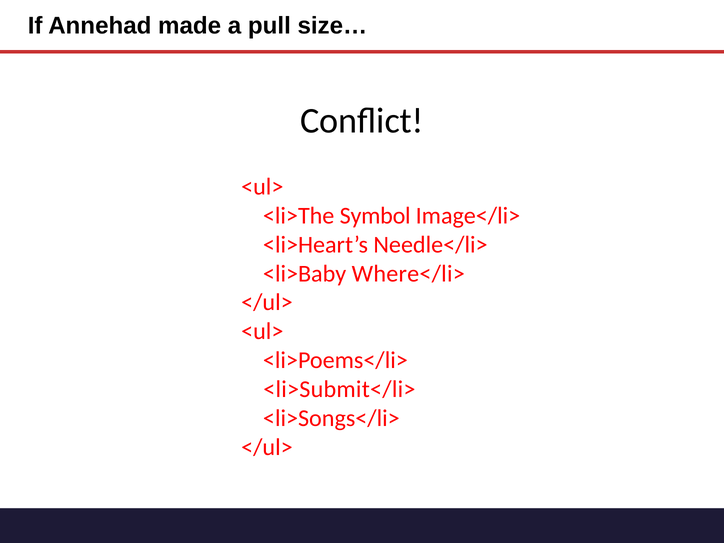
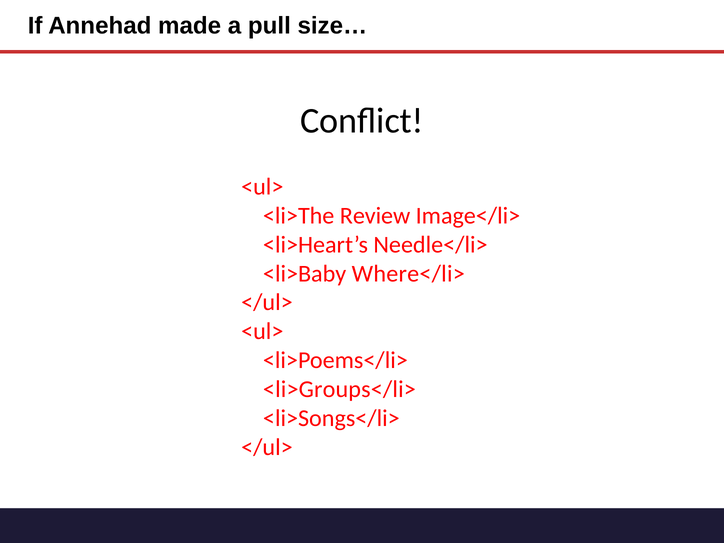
Symbol: Symbol -> Review (375, 216)
<li>Submit</li>: <li>Submit</li> -> <li>Groups</li> (339, 389)
